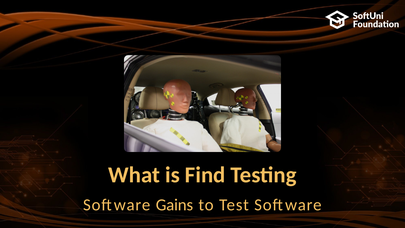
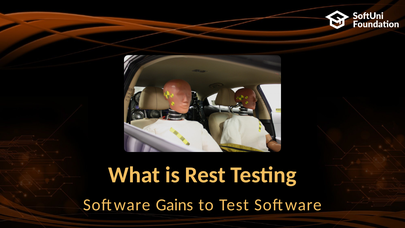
Find: Find -> Rest (205, 175)
